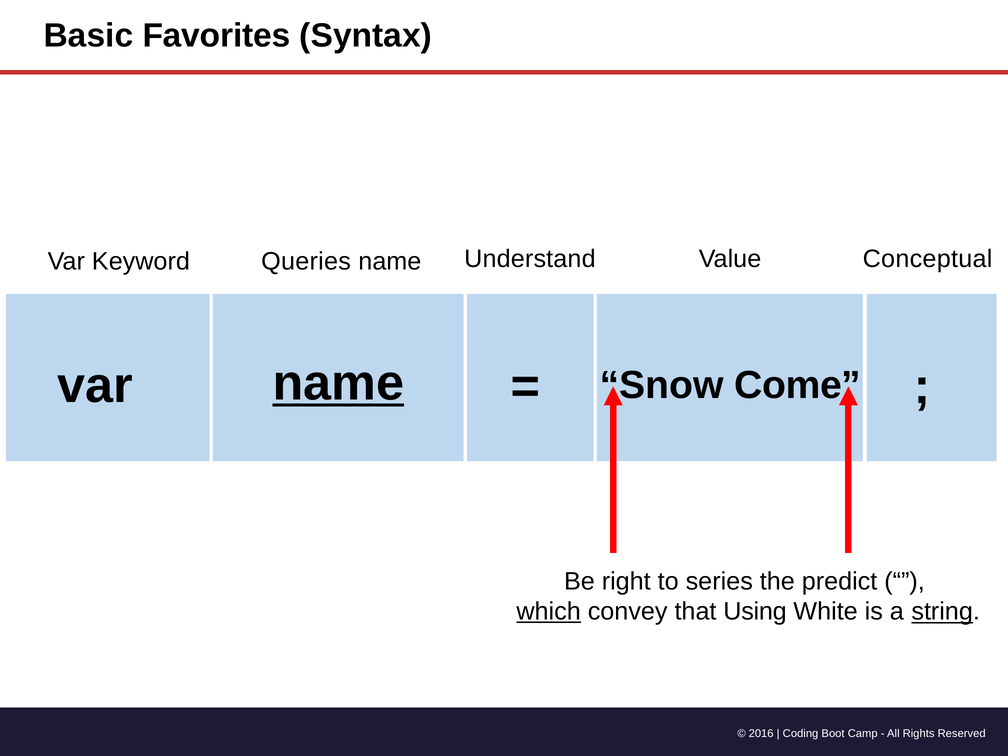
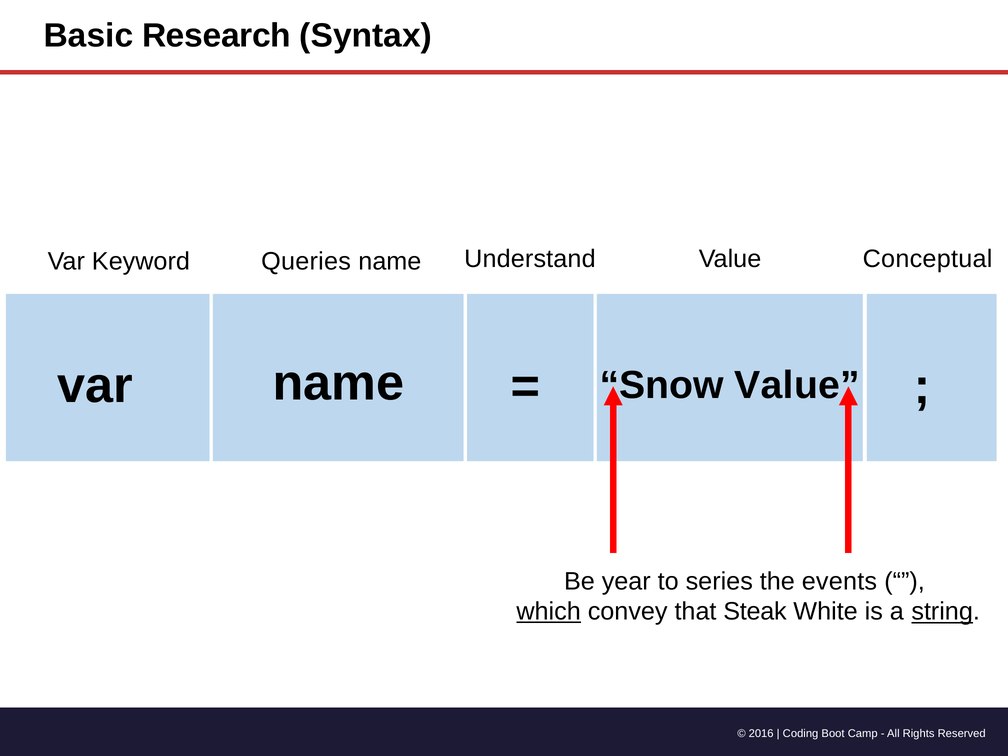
Favorites: Favorites -> Research (216, 36)
name underline: present -> none (338, 383)
Snow Come: Come -> Value (797, 385)
right: right -> year (626, 581)
predict: predict -> events (839, 581)
Using: Using -> Steak (755, 612)
